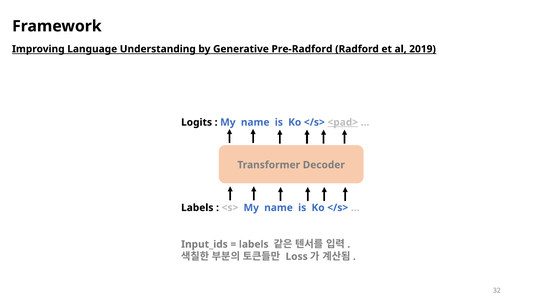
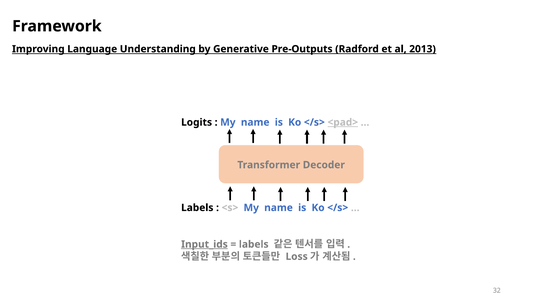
Pre-Radford: Pre-Radford -> Pre-Outputs (302, 49)
2019: 2019 -> 2013 (423, 49)
Input_ids underline: none -> present (204, 244)
